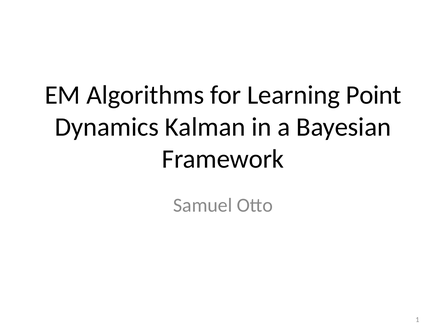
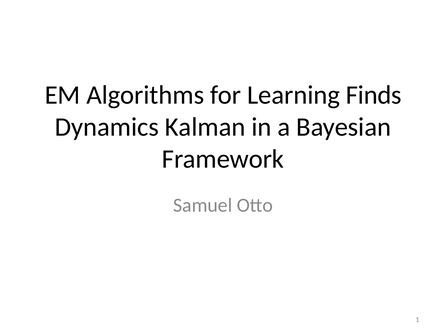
Point: Point -> Finds (374, 95)
